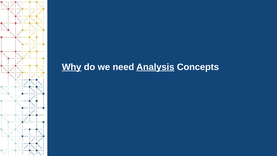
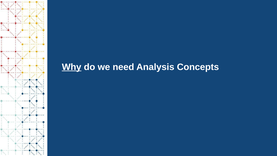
Analysis underline: present -> none (155, 67)
